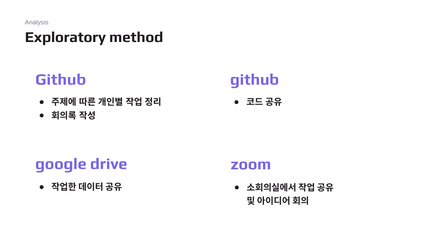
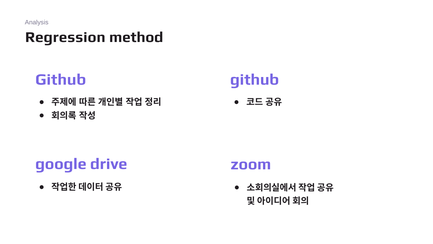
Exploratory: Exploratory -> Regression (65, 37)
